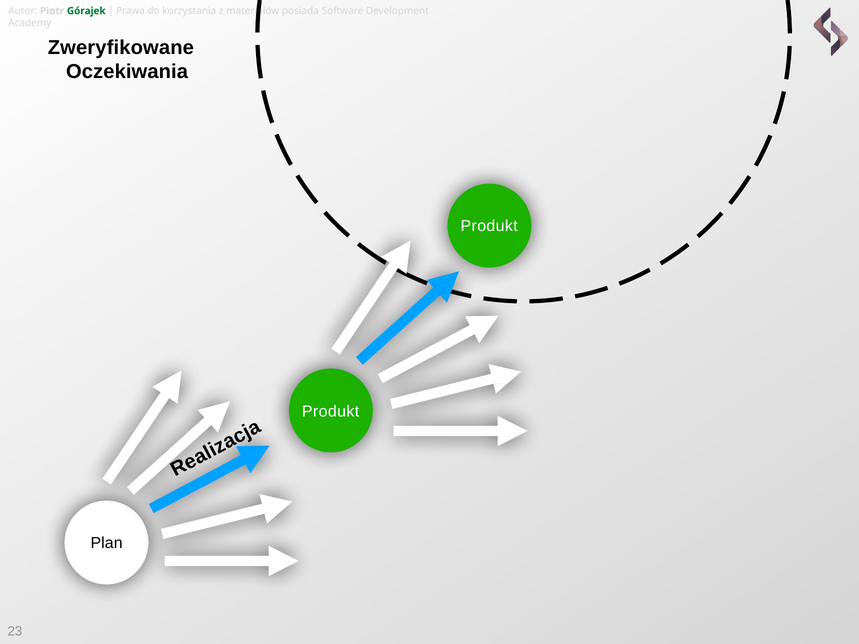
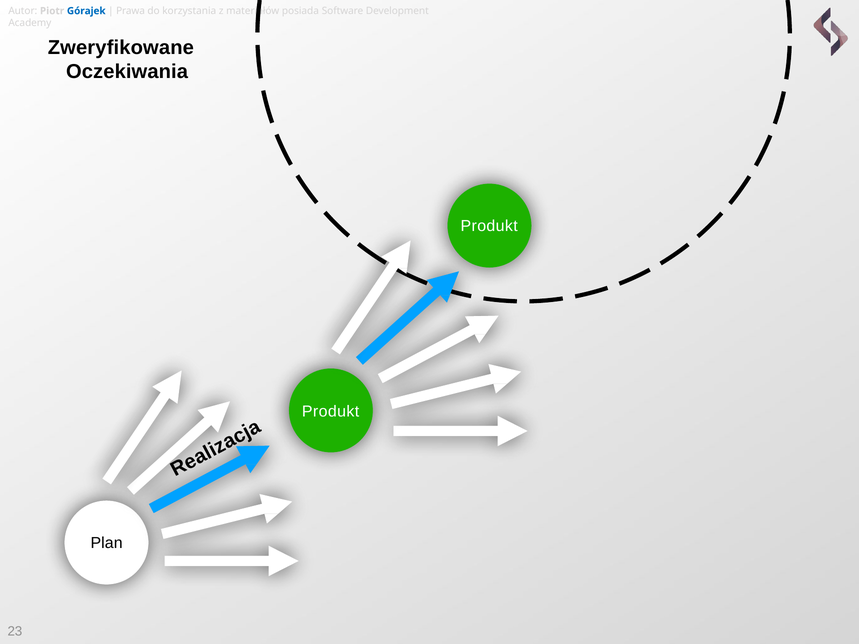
Górajek colour: green -> blue (86, 11)
